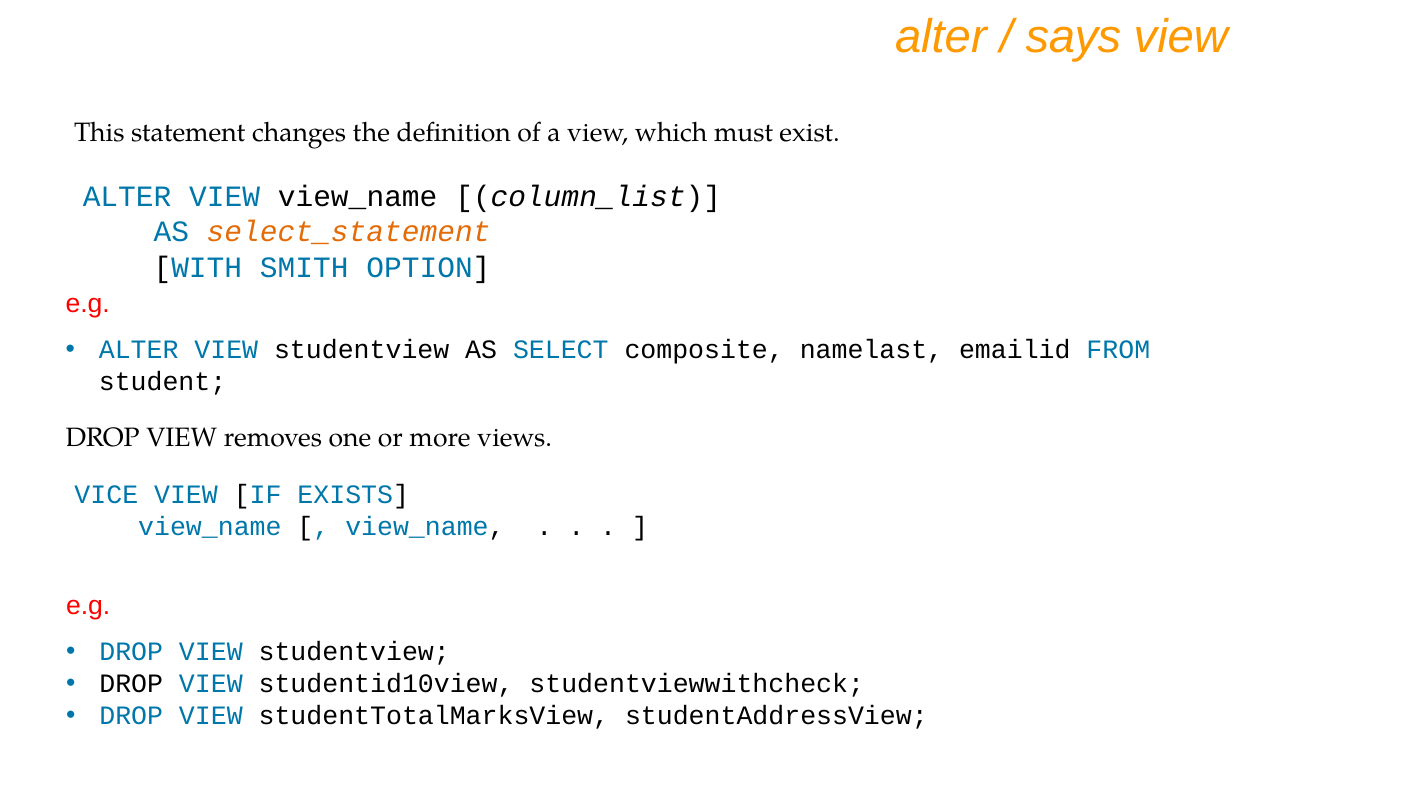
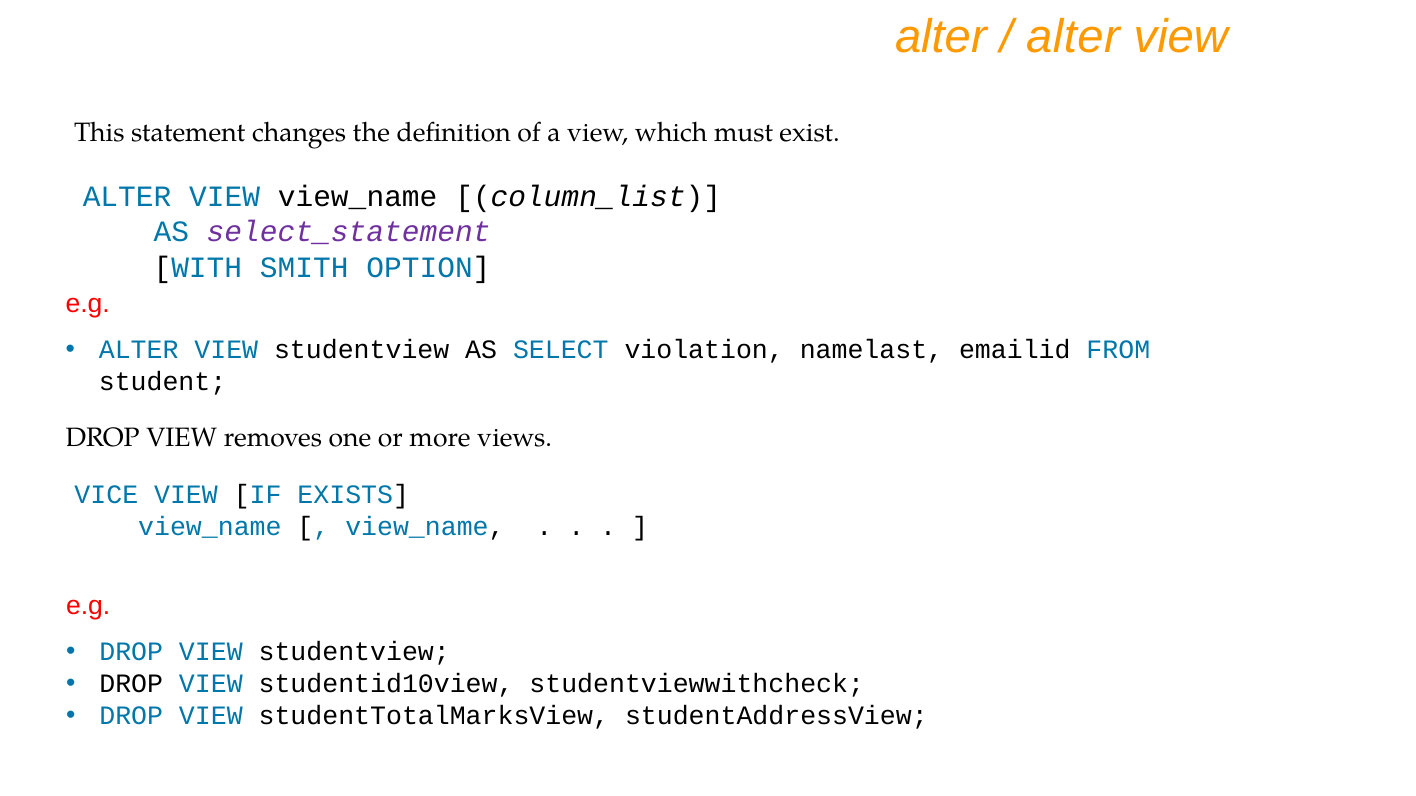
says: says -> alter (1073, 37)
select_statement colour: orange -> purple (349, 232)
composite: composite -> violation (704, 350)
